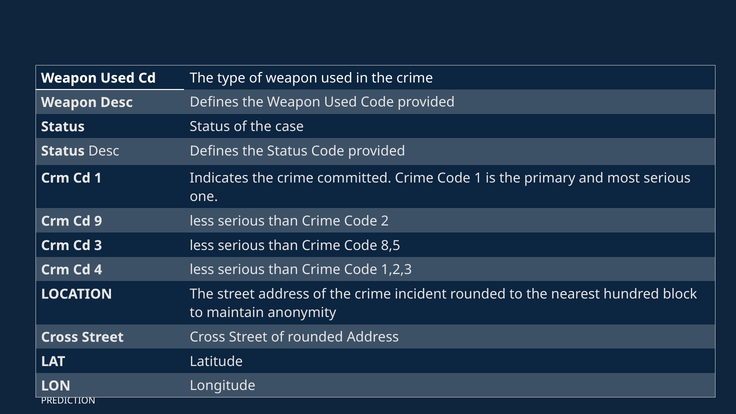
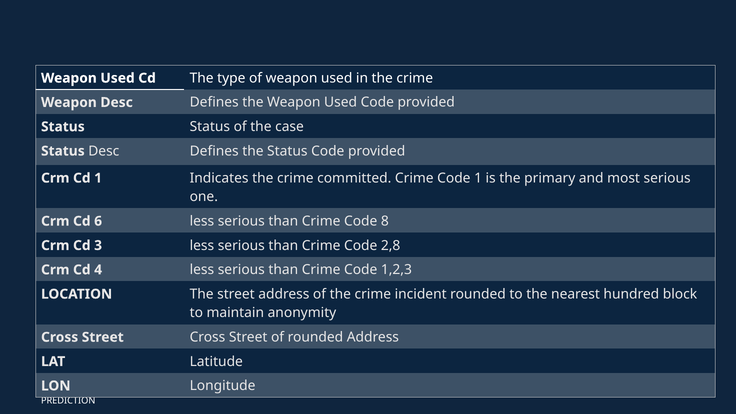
9: 9 -> 6 (98, 221)
2: 2 -> 8 (385, 221)
8,5: 8,5 -> 2,8 (391, 245)
